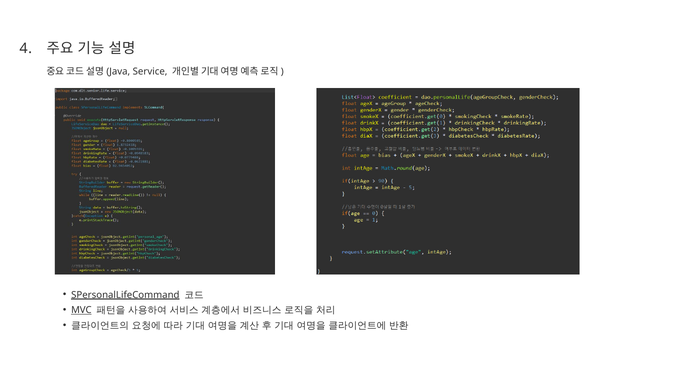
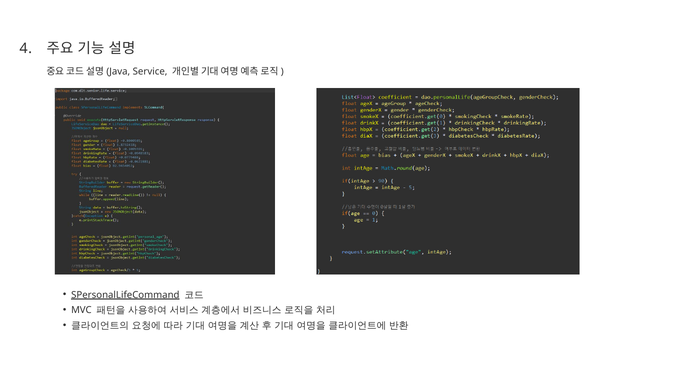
MVC underline: present -> none (81, 310)
